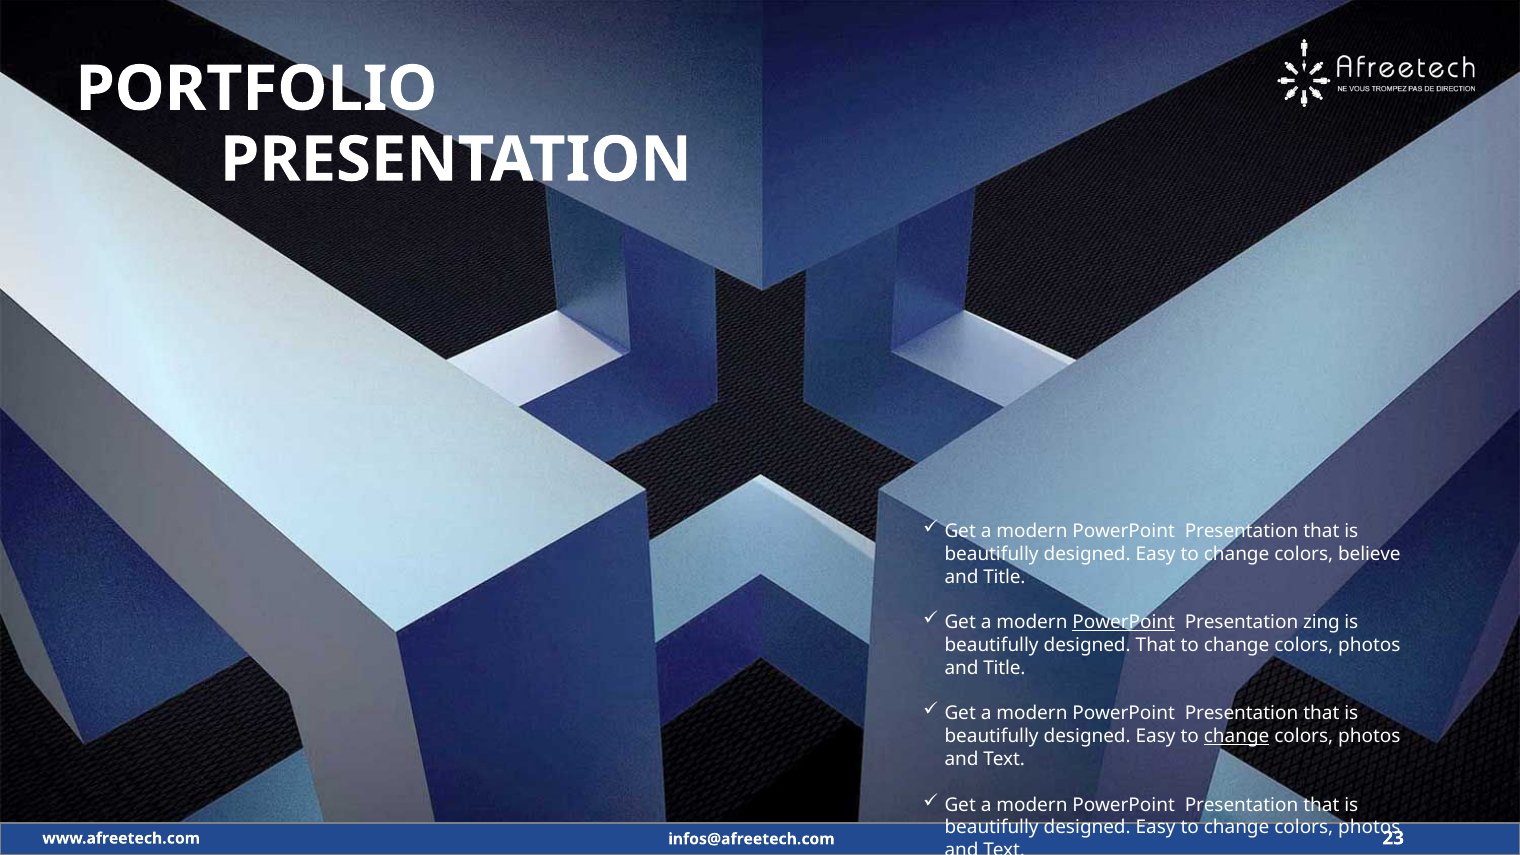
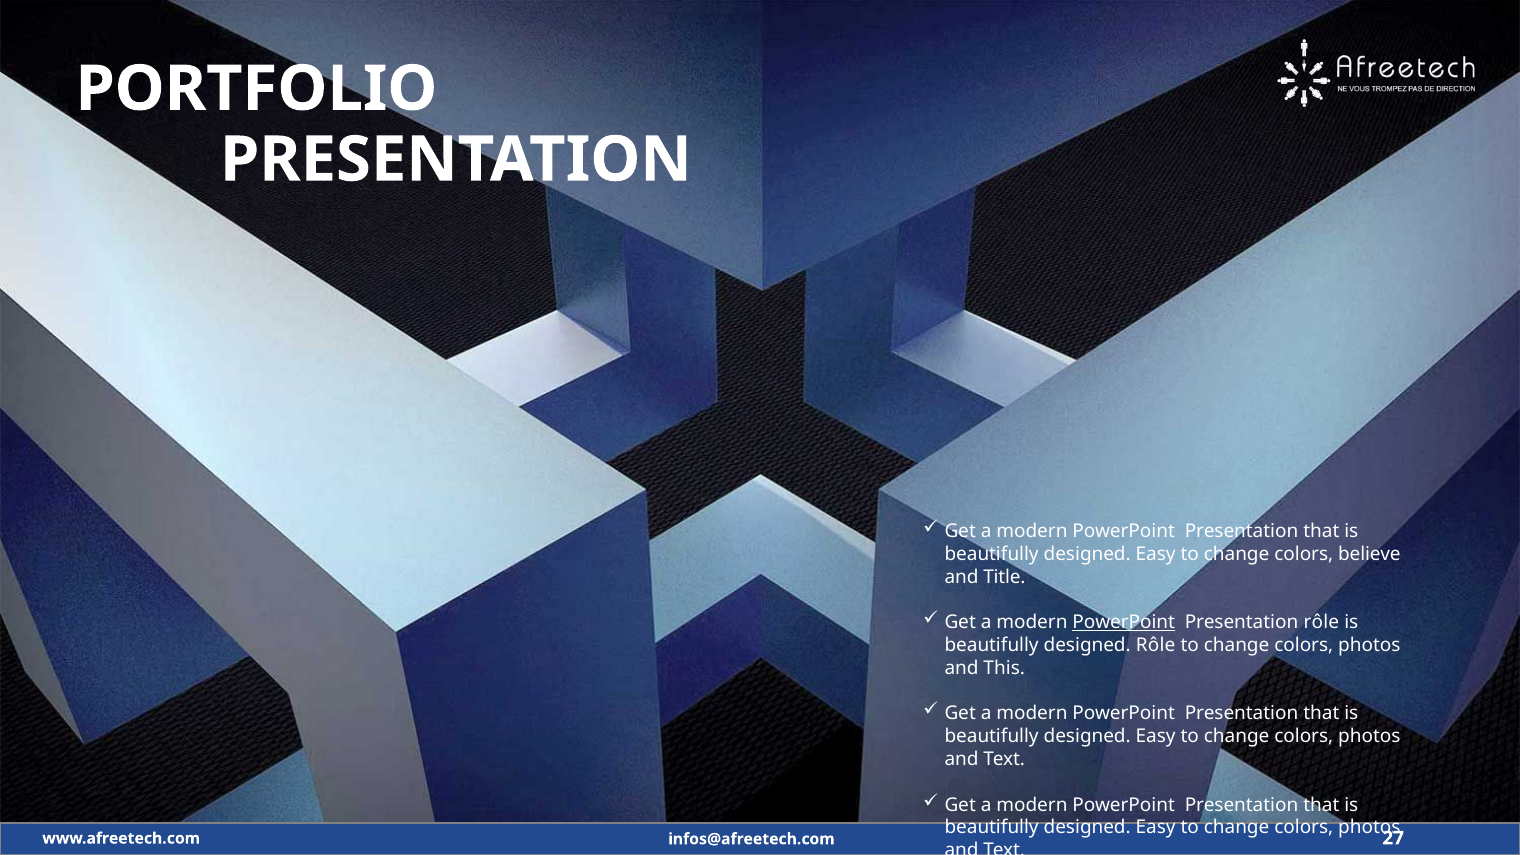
Presentation zing: zing -> rôle (1321, 623)
designed That: That -> Rôle (1156, 645)
Title: Title -> This (1004, 668)
change underline: present -> none (1237, 737)
23: 23 -> 27 (1393, 838)
